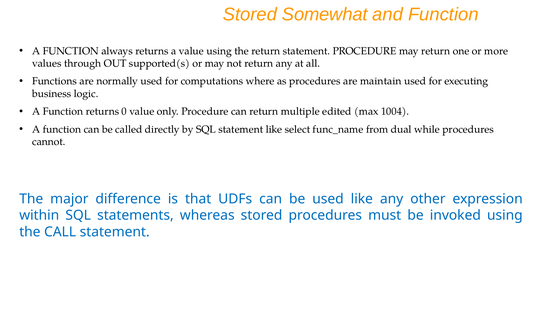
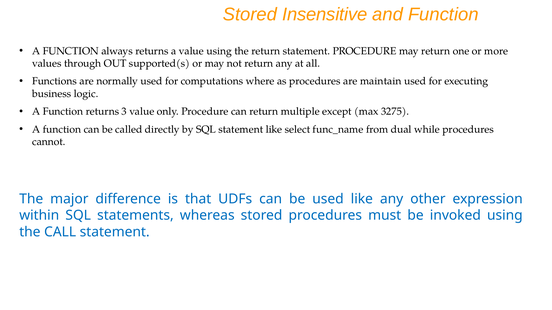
Somewhat: Somewhat -> Insensitive (325, 14)
0: 0 -> 3 (124, 112)
edited: edited -> except (337, 112)
1004: 1004 -> 3275 (395, 112)
